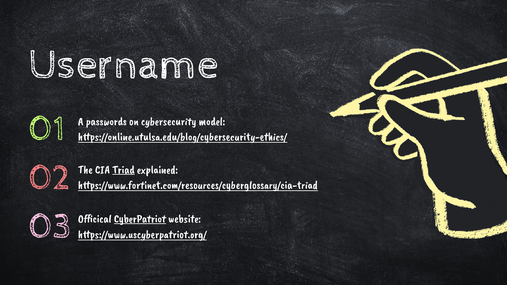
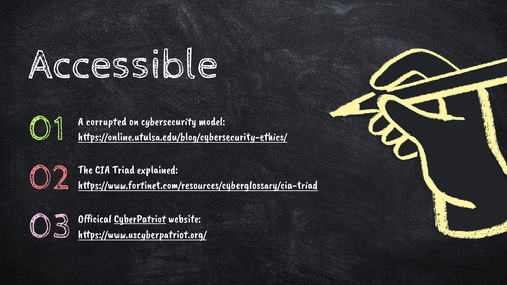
Username: Username -> Accessible (123, 64)
passwords: passwords -> corrupted (106, 121)
Triad underline: present -> none (123, 170)
